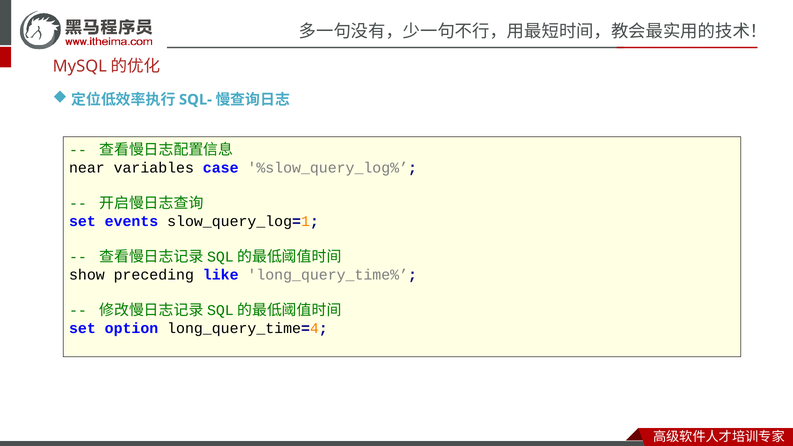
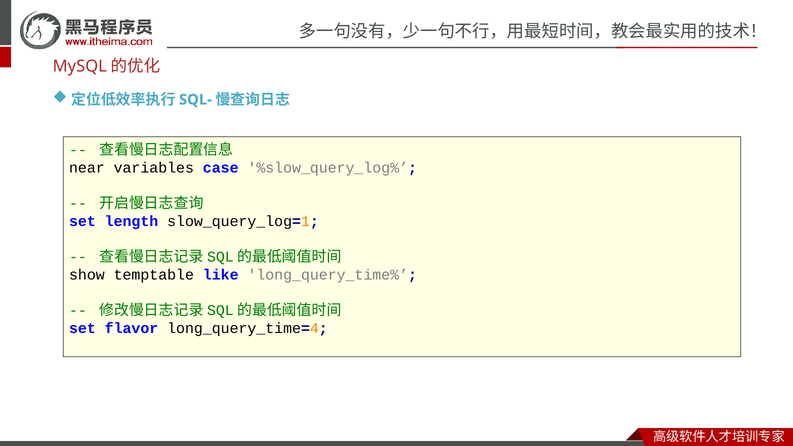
events: events -> length (131, 221)
preceding: preceding -> temptable (154, 275)
option: option -> flavor (131, 328)
